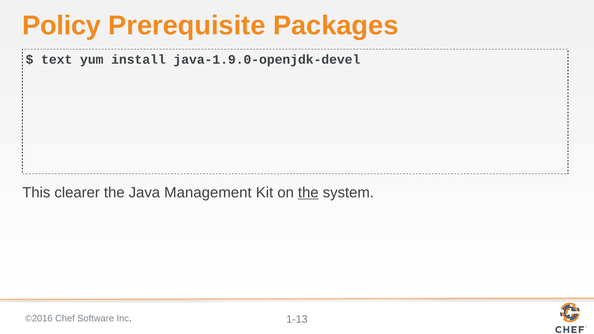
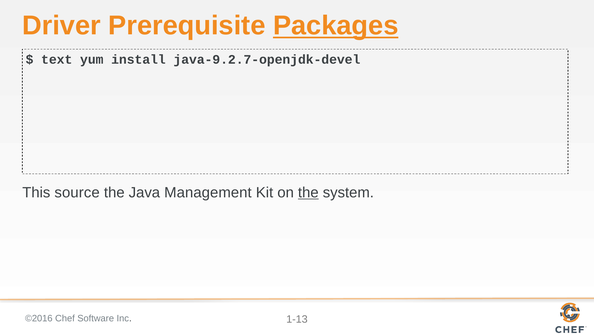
Policy: Policy -> Driver (62, 26)
Packages underline: none -> present (336, 26)
java-1.9.0-openjdk-devel: java-1.9.0-openjdk-devel -> java-9.2.7-openjdk-devel (267, 60)
clearer: clearer -> source (77, 193)
